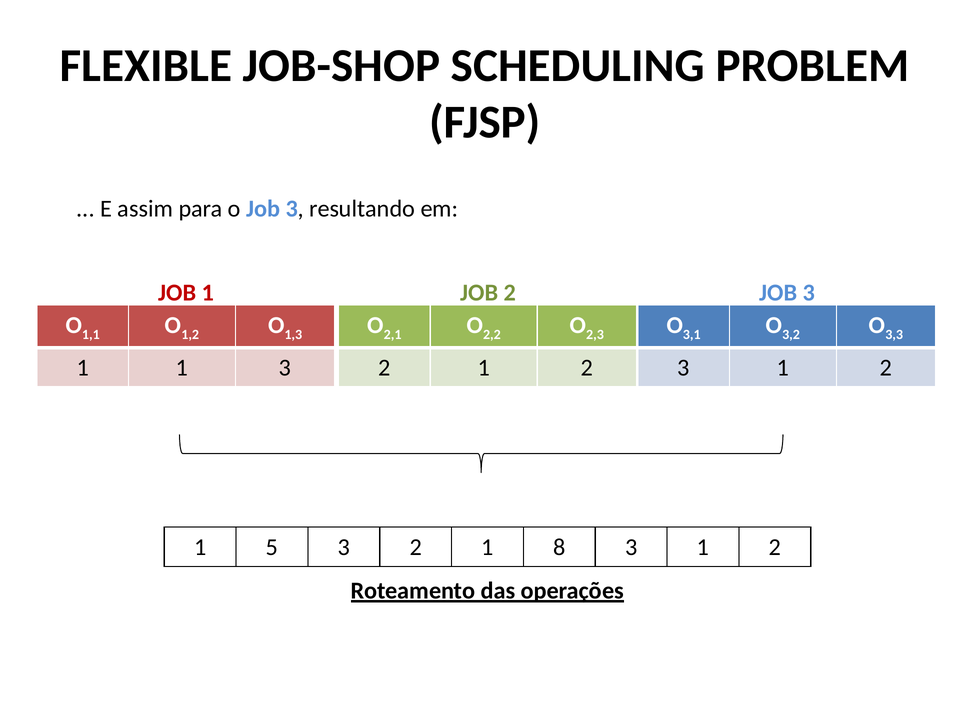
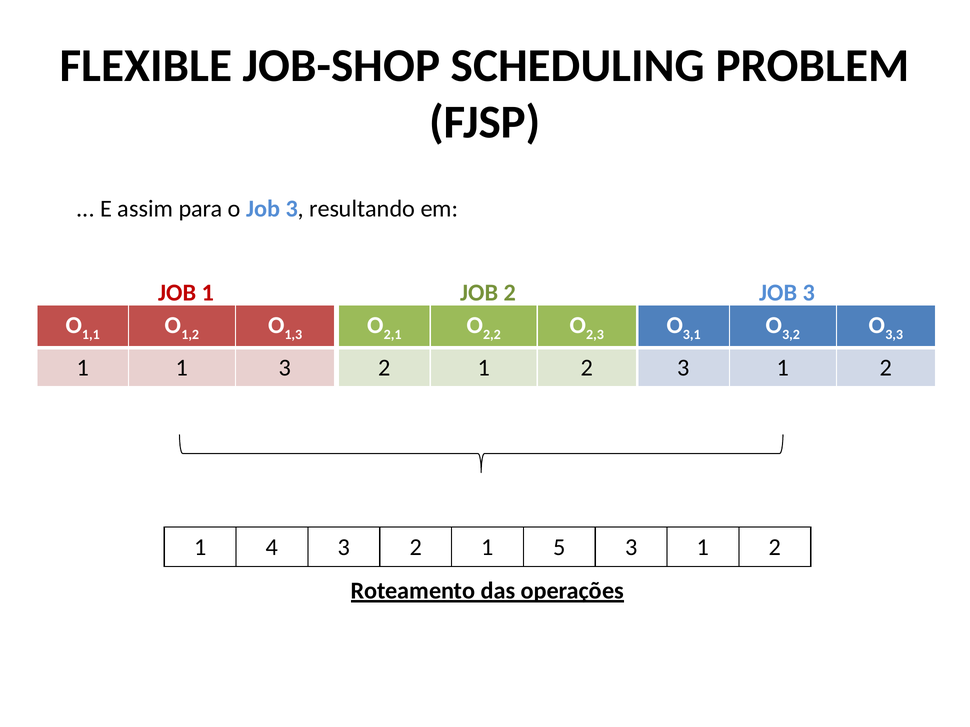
5: 5 -> 4 (272, 547)
8: 8 -> 5 (559, 547)
